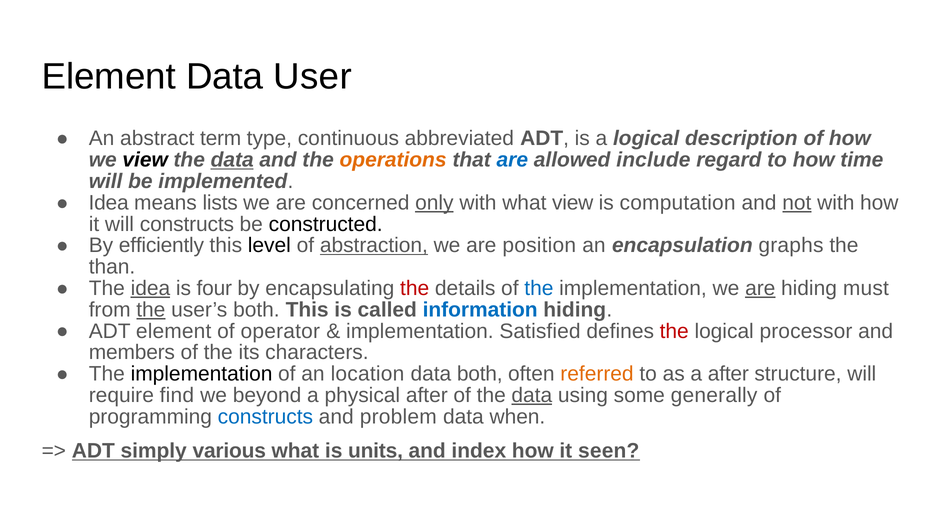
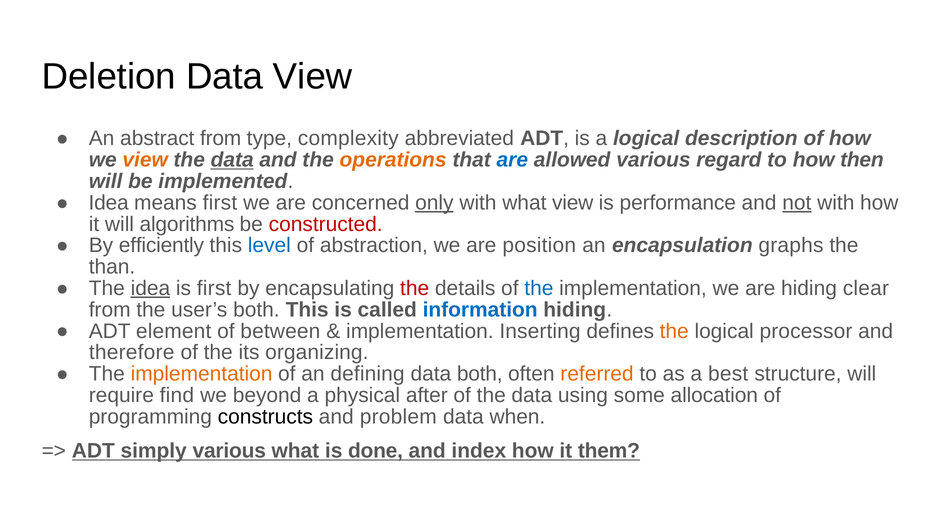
Element: Element -> Deletion (109, 76)
Data User: User -> View (313, 76)
abstract term: term -> from (221, 138)
continuous: continuous -> complexity (348, 138)
view colour: black -> orange (145, 160)
allowed include: include -> various (653, 160)
time: time -> then (862, 160)
means lists: lists -> first (220, 203)
computation: computation -> performance (678, 203)
will constructs: constructs -> algorithms (187, 224)
constructed colour: black -> red (326, 224)
level colour: black -> blue (269, 246)
abstraction underline: present -> none (374, 246)
is four: four -> first (214, 288)
are underline: present -> none (760, 288)
must: must -> clear (866, 288)
the underline: present -> none (151, 310)
operator: operator -> between (280, 331)
Satisfied: Satisfied -> Inserting (540, 331)
the colour: red -> orange (674, 331)
members: members -> therefore (132, 353)
characters: characters -> organizing (317, 353)
implementation colour: black -> orange (202, 374)
location: location -> defining (368, 374)
a after: after -> best (728, 374)
data underline: present -> none (532, 395)
generally: generally -> allocation (714, 395)
constructs colour: blue -> black (265, 417)
units: units -> done (375, 451)
seen: seen -> them (609, 451)
